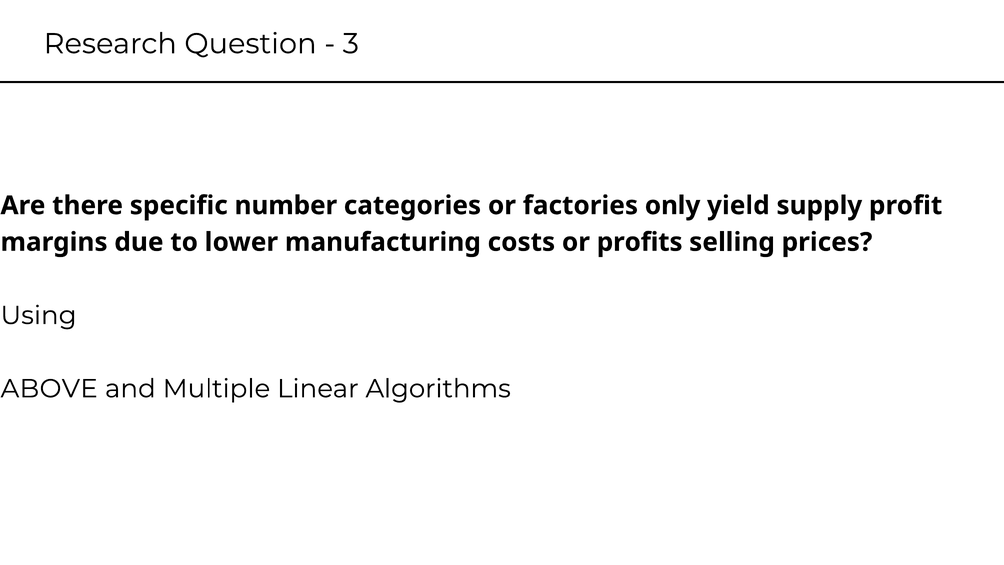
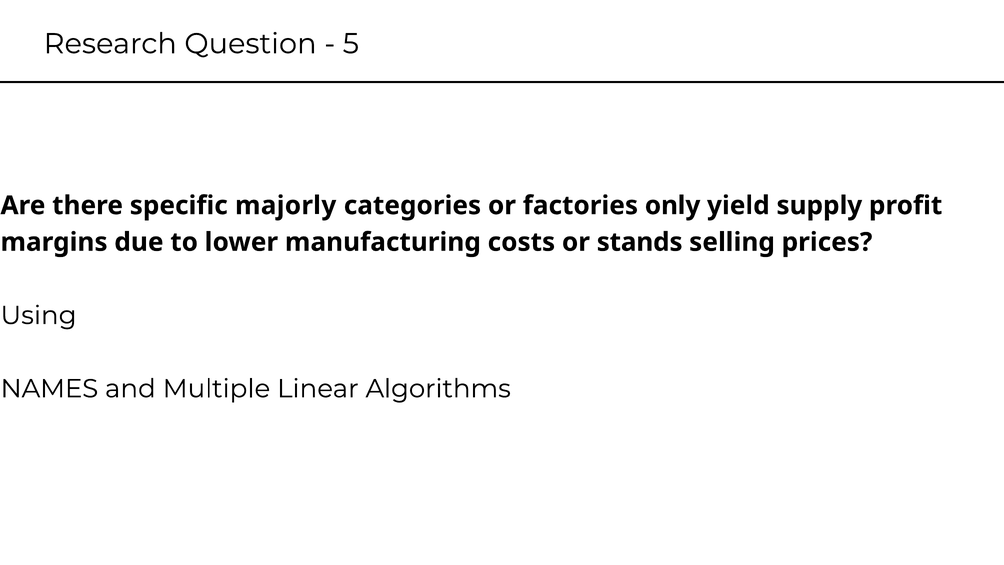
3: 3 -> 5 (351, 44)
number: number -> majorly (286, 205)
profits: profits -> stands (640, 242)
ABOVE: ABOVE -> NAMES (49, 389)
